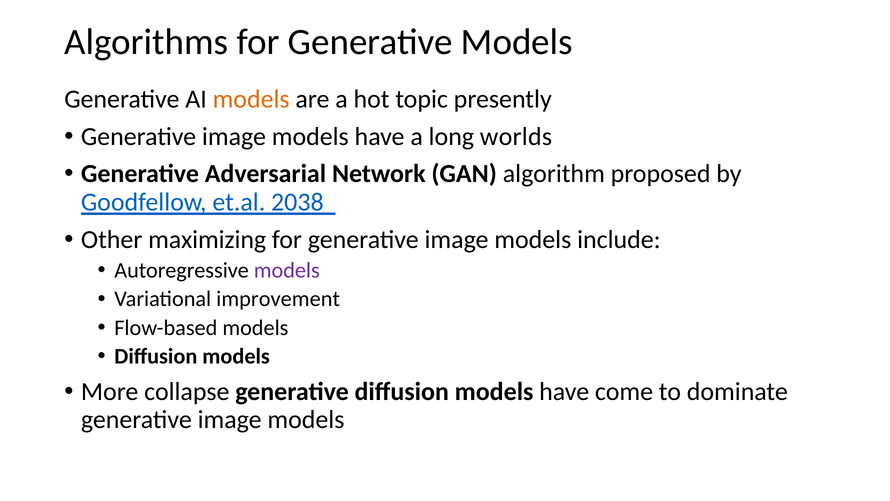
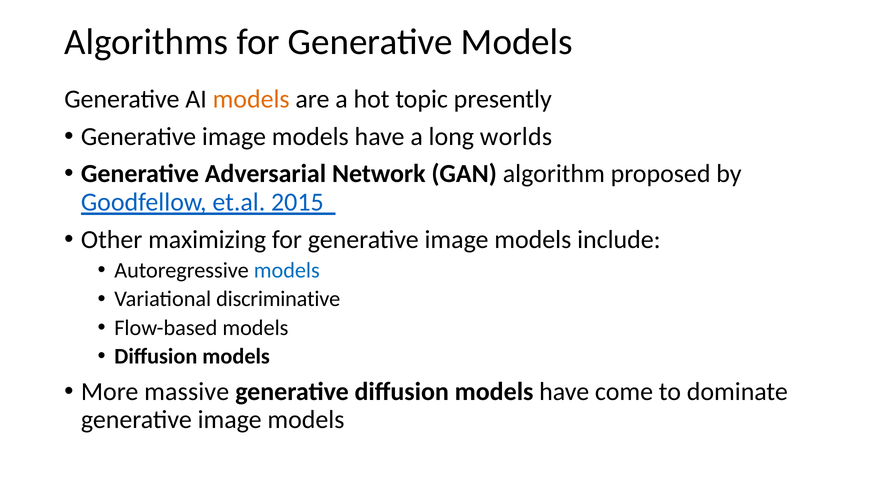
2038: 2038 -> 2015 (297, 202)
models colour: purple -> blue (287, 270)
improvement: improvement -> discriminative (278, 299)
collapse: collapse -> massive (187, 391)
